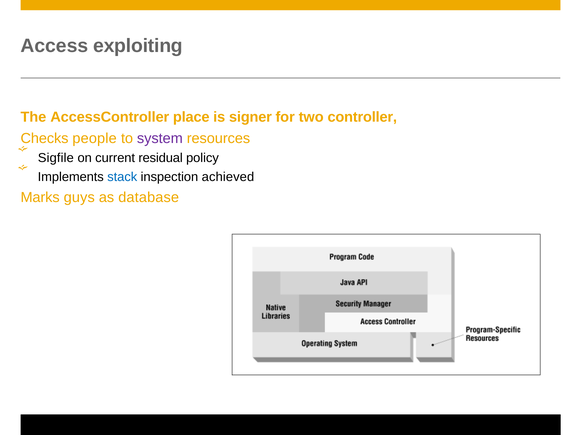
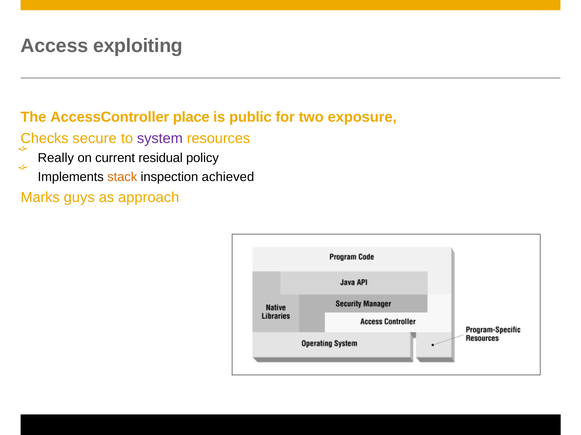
signer: signer -> public (250, 117)
controller: controller -> exposure (362, 117)
people: people -> secure (95, 139)
Sigfile: Sigfile -> Really (56, 158)
stack colour: blue -> orange (122, 177)
database: database -> approach (149, 198)
